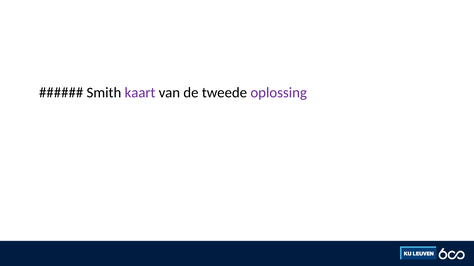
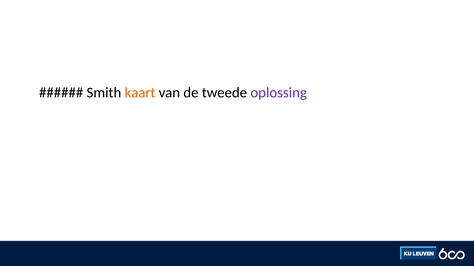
kaart colour: purple -> orange (140, 93)
